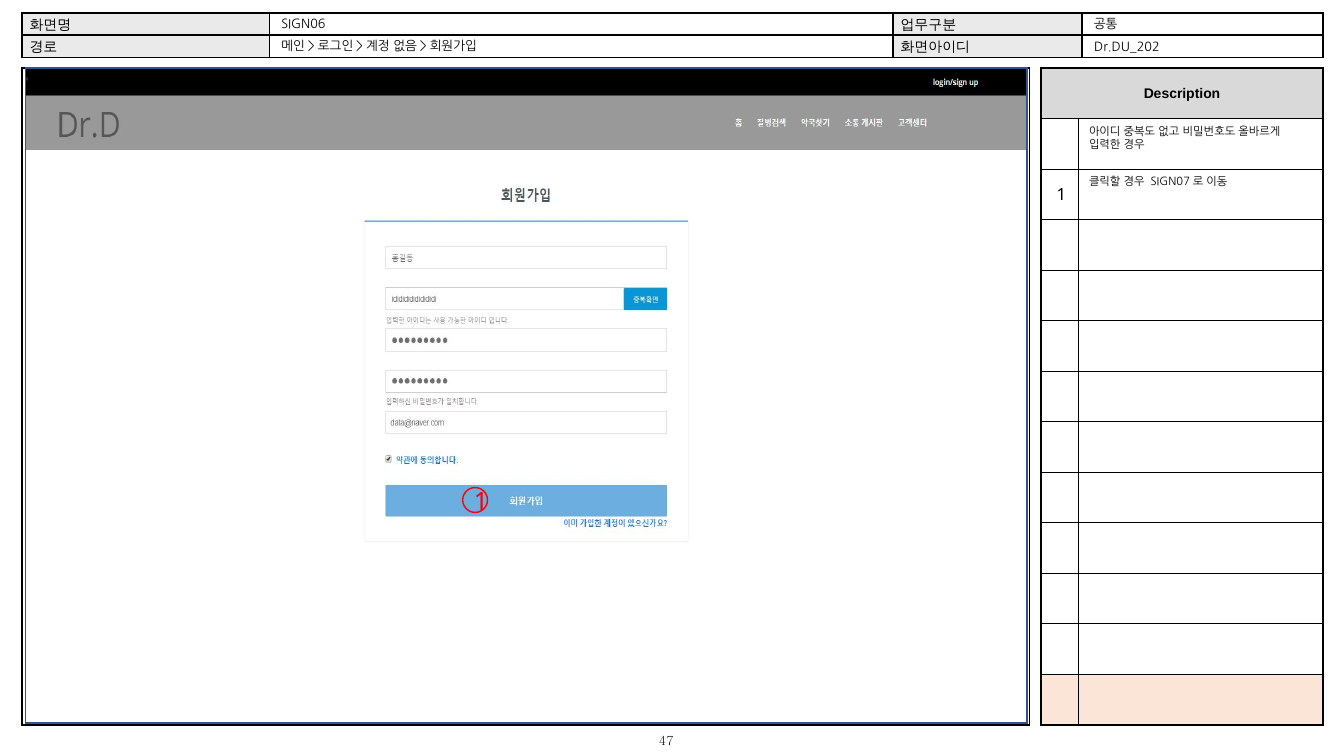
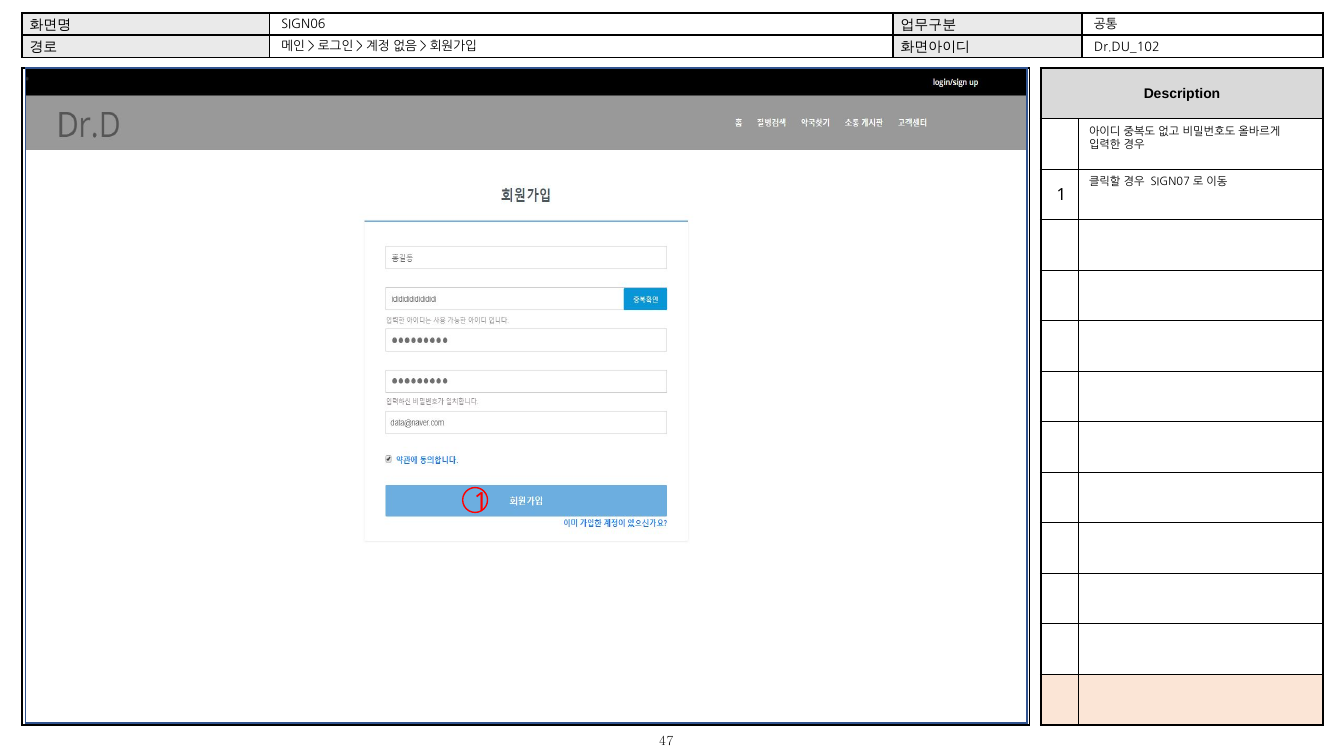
Dr.DU_202: Dr.DU_202 -> Dr.DU_102 (1127, 48)
